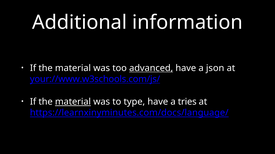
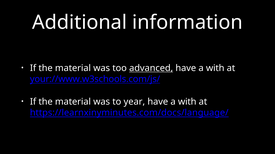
json: json -> with (215, 68)
material underline: present -> none (73, 102)
type: type -> year (134, 102)
tries: tries -> with (187, 102)
